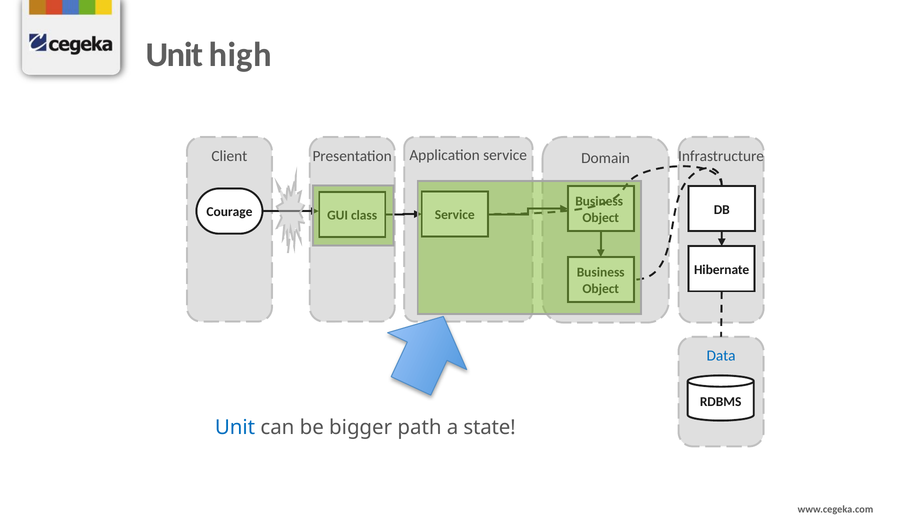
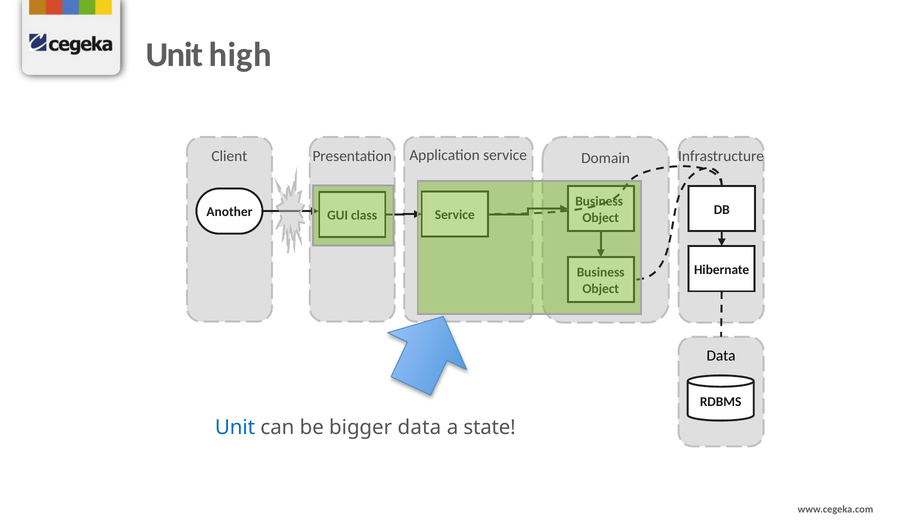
Courage: Courage -> Another (229, 212)
Data colour: blue -> black (721, 356)
bigger path: path -> data (419, 427)
